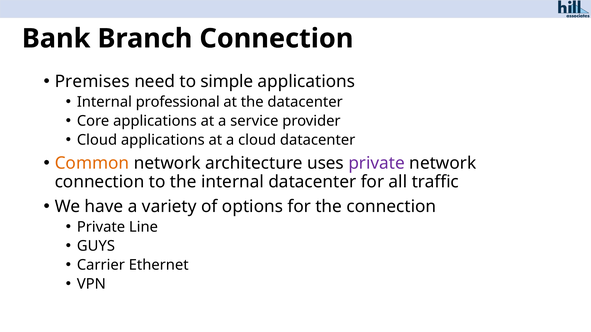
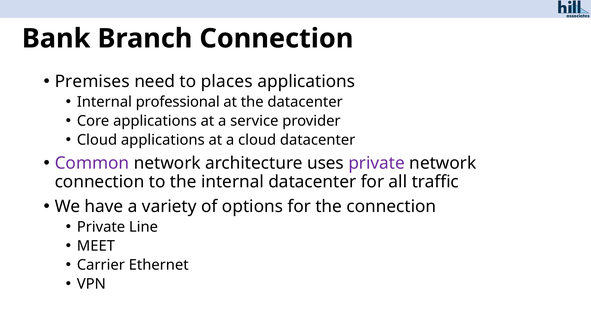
simple: simple -> places (227, 82)
Common colour: orange -> purple (92, 163)
GUYS: GUYS -> MEET (96, 246)
